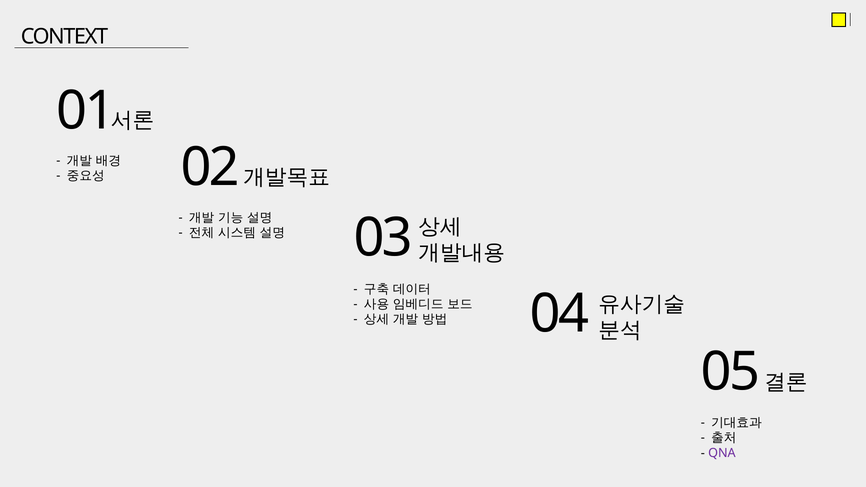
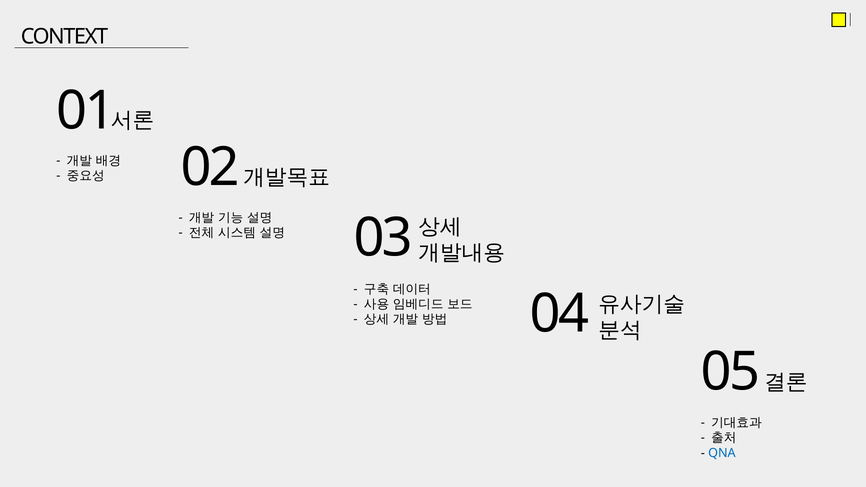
QNA colour: purple -> blue (722, 453)
